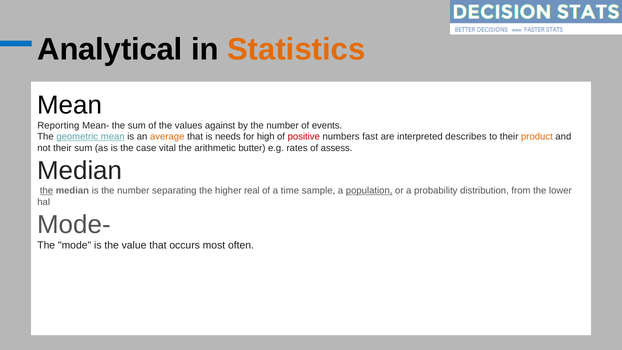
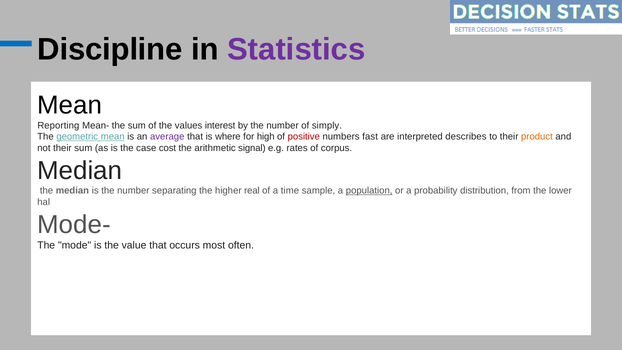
Analytical: Analytical -> Discipline (110, 50)
Statistics colour: orange -> purple (296, 50)
against: against -> interest (220, 125)
events: events -> simply (327, 125)
average colour: orange -> purple (167, 137)
needs: needs -> where (228, 137)
vital: vital -> cost (168, 148)
butter: butter -> signal (252, 148)
assess: assess -> corpus (337, 148)
the underline: present -> none (47, 191)
